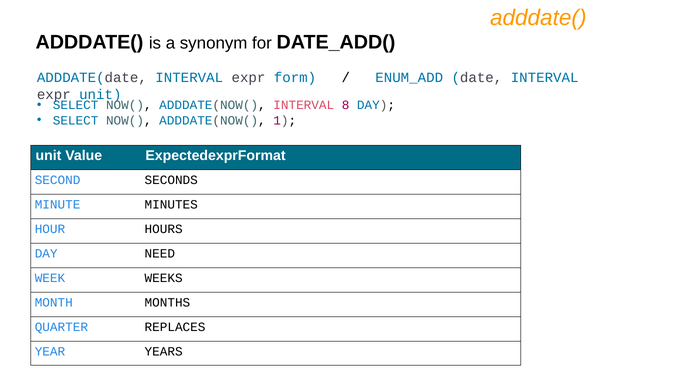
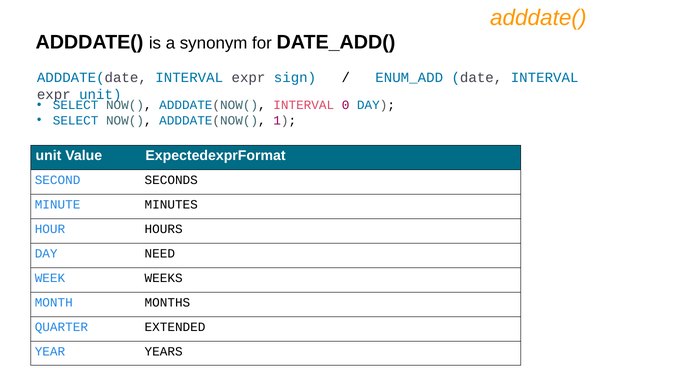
form: form -> sign (295, 78)
8: 8 -> 0 (346, 105)
REPLACES: REPLACES -> EXTENDED (175, 327)
